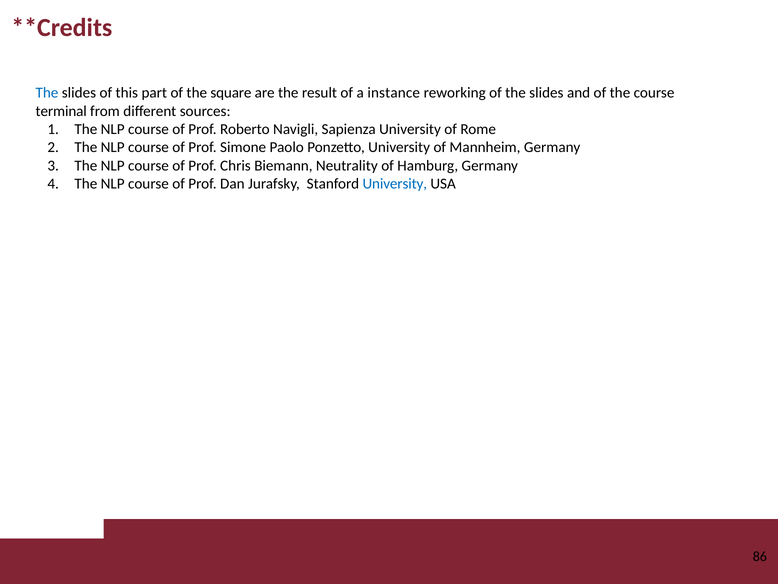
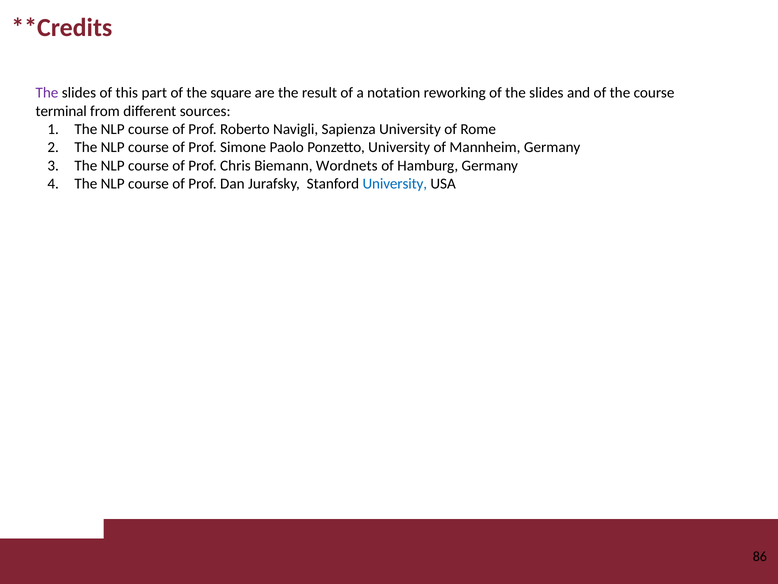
The colour: blue -> purple (47, 93)
instance: instance -> notation (394, 93)
Neutrality: Neutrality -> Wordnets (347, 165)
